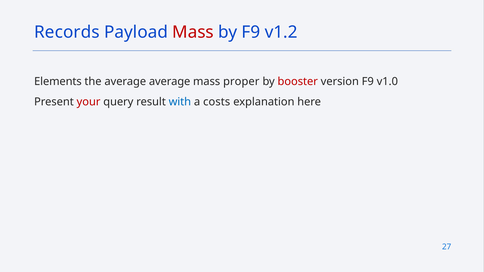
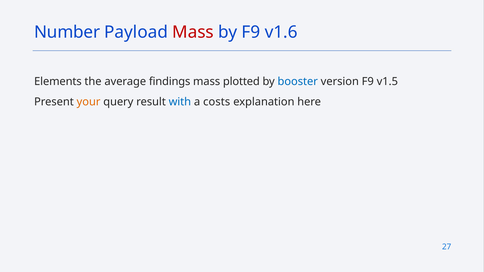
Records: Records -> Number (67, 32)
v1.2: v1.2 -> v1.6 (281, 32)
average average: average -> findings (170, 82)
proper: proper -> plotted (241, 82)
booster colour: red -> blue (298, 82)
v1.0: v1.0 -> v1.5 (387, 82)
your colour: red -> orange (89, 102)
